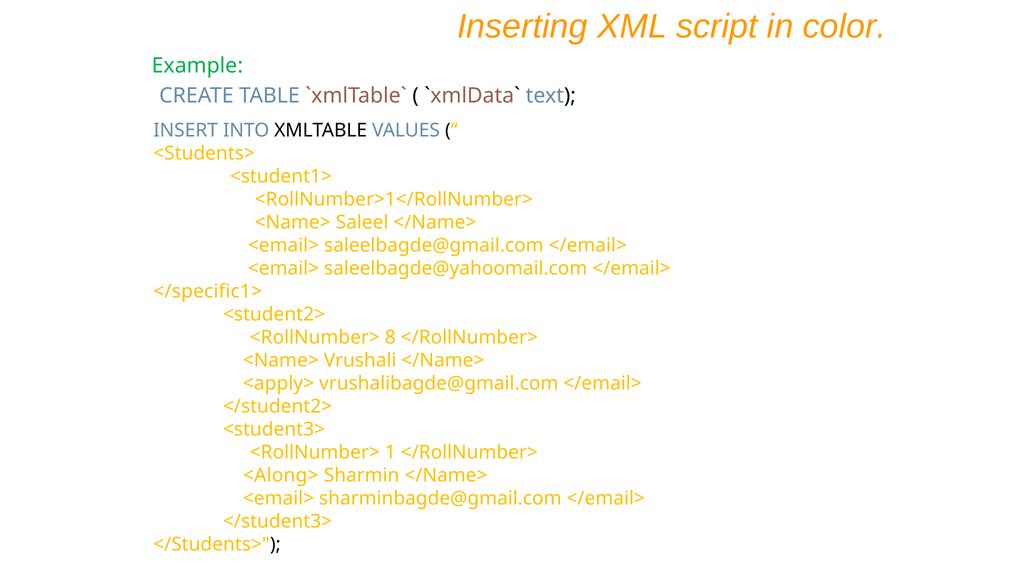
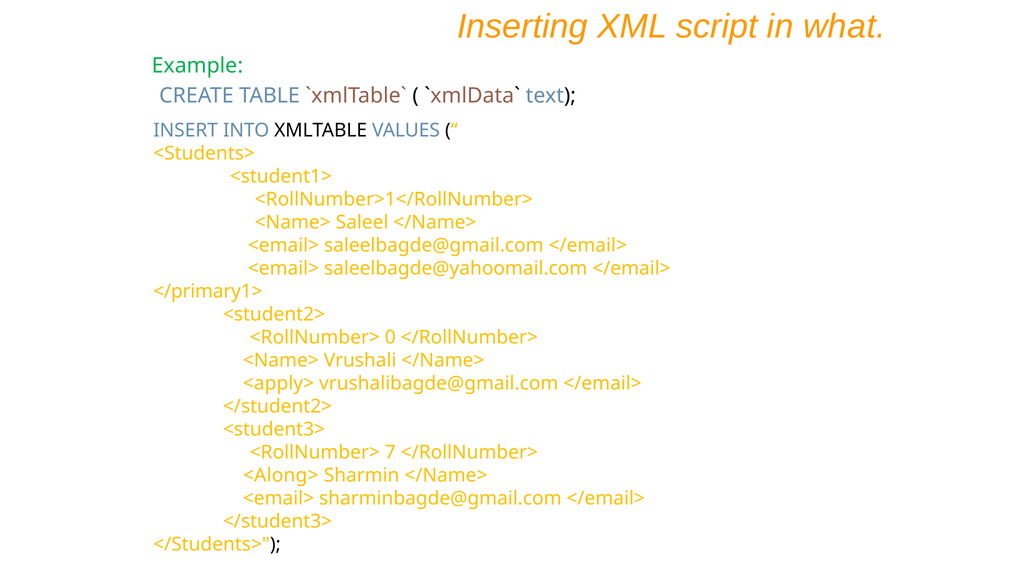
color: color -> what (844, 27)
</specific1>: </specific1> -> </primary1> (208, 291)
8: 8 -> 0 (390, 337)
1: 1 -> 7 (390, 452)
